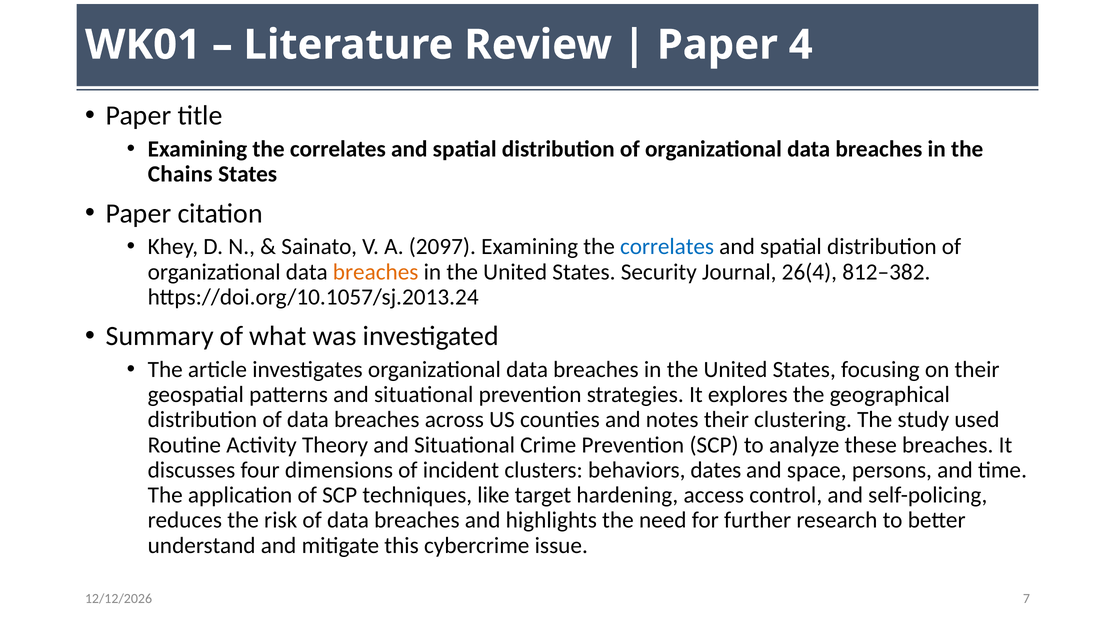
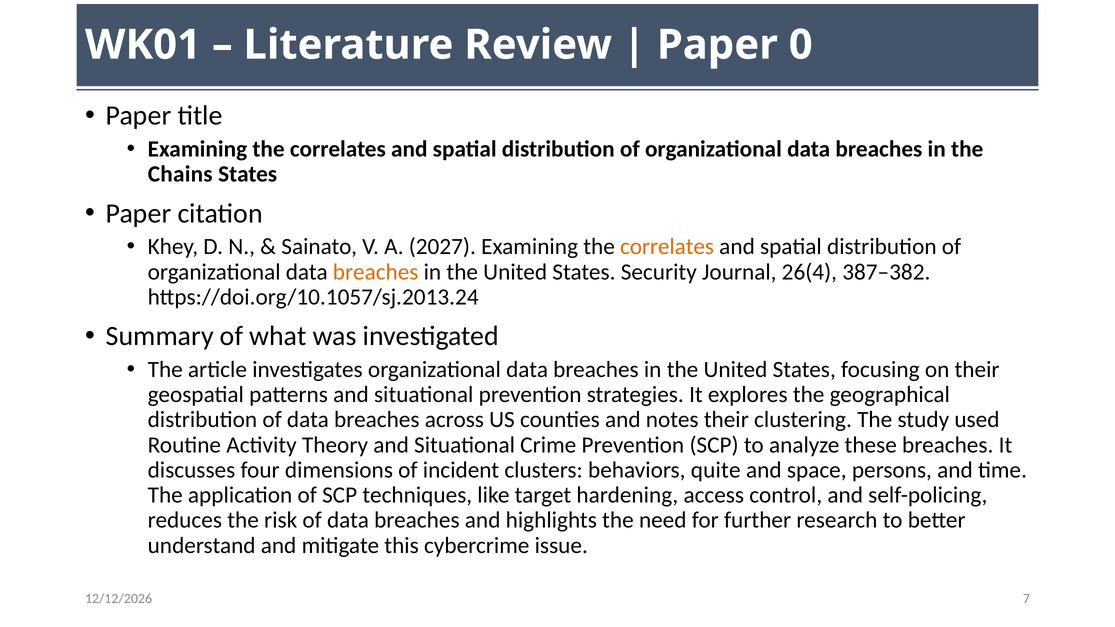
4: 4 -> 0 (801, 45)
2097: 2097 -> 2027 (442, 247)
correlates colour: blue -> orange (667, 247)
812–382: 812–382 -> 387–382 (886, 272)
dates: dates -> quite (716, 470)
